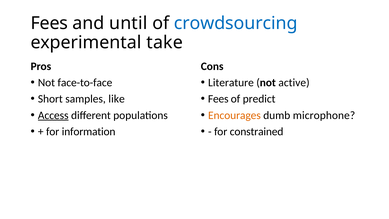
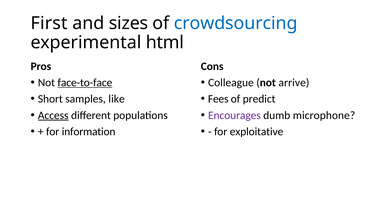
Fees: Fees -> First (49, 23)
until: until -> sizes (128, 23)
take: take -> html (165, 42)
face-to-face underline: none -> present (85, 83)
Literature: Literature -> Colleague (231, 83)
active: active -> arrive (294, 83)
Encourages colour: orange -> purple (234, 115)
constrained: constrained -> exploitative (257, 131)
